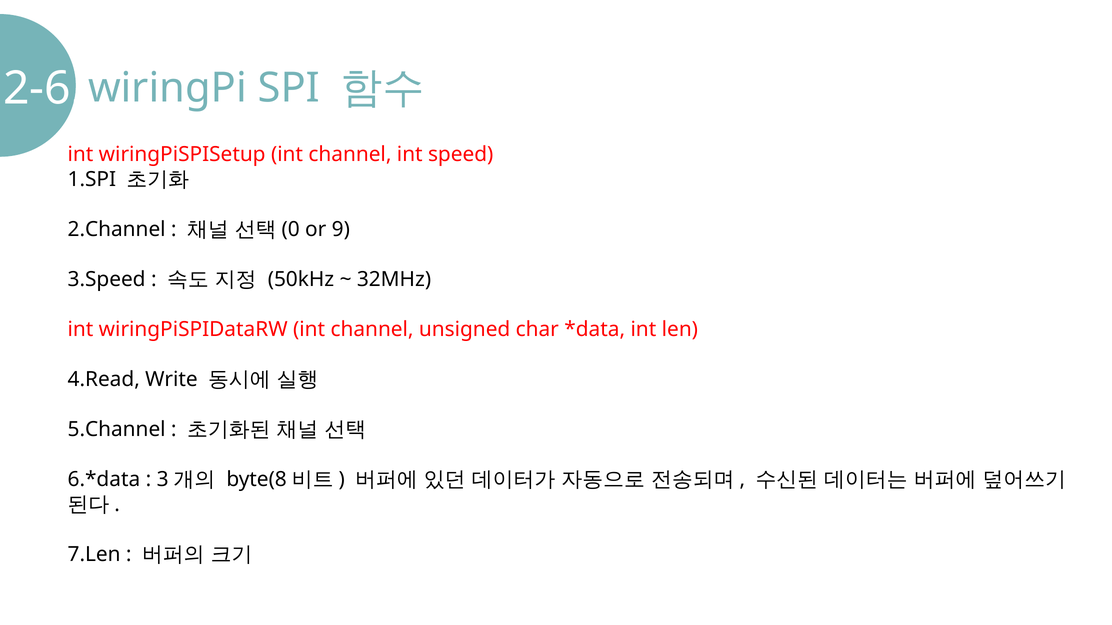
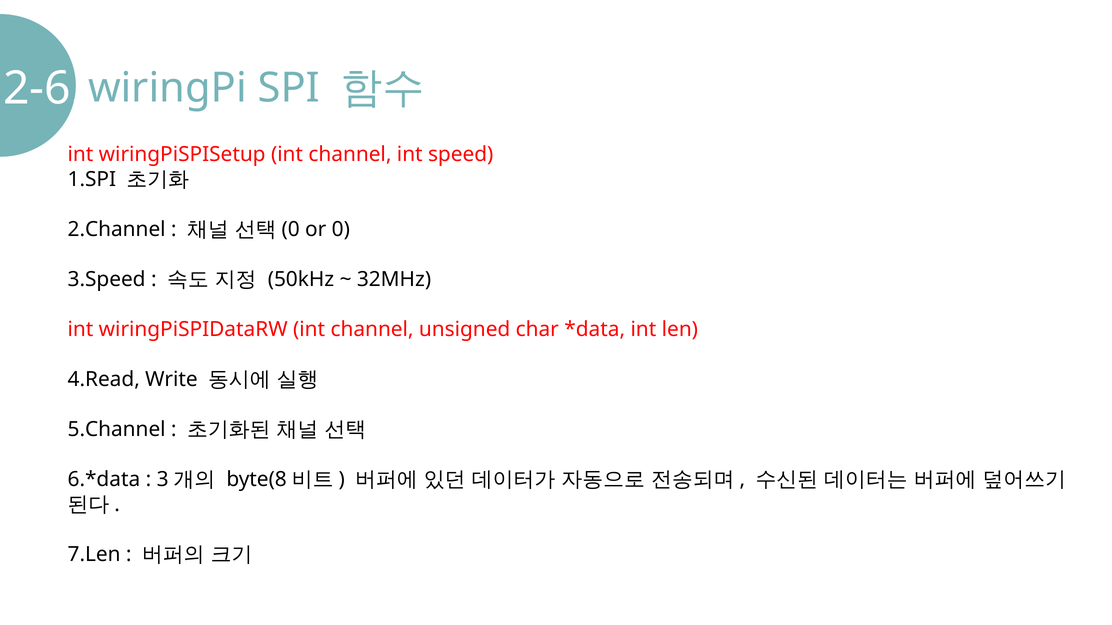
9: 9 -> 0 (341, 229)
